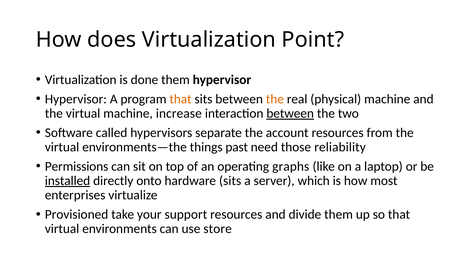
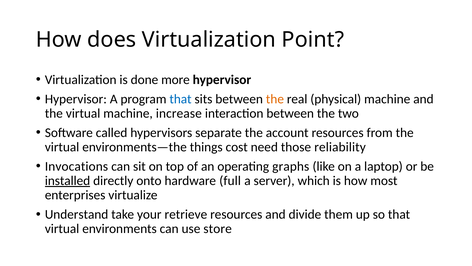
done them: them -> more (176, 80)
that colour: orange -> blue (181, 99)
between underline: present -> none (290, 113)
past: past -> cost (237, 147)
Permissions: Permissions -> Invocations (76, 166)
hardware sits: sits -> full (230, 180)
Provisioned: Provisioned -> Understand (77, 214)
support: support -> retrieve (186, 214)
